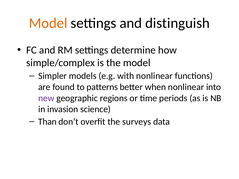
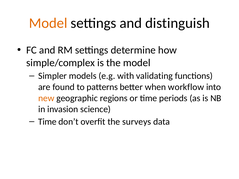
with nonlinear: nonlinear -> validating (154, 76)
when nonlinear: nonlinear -> workflow (186, 87)
new colour: purple -> orange (46, 98)
Than: Than -> Time (47, 122)
